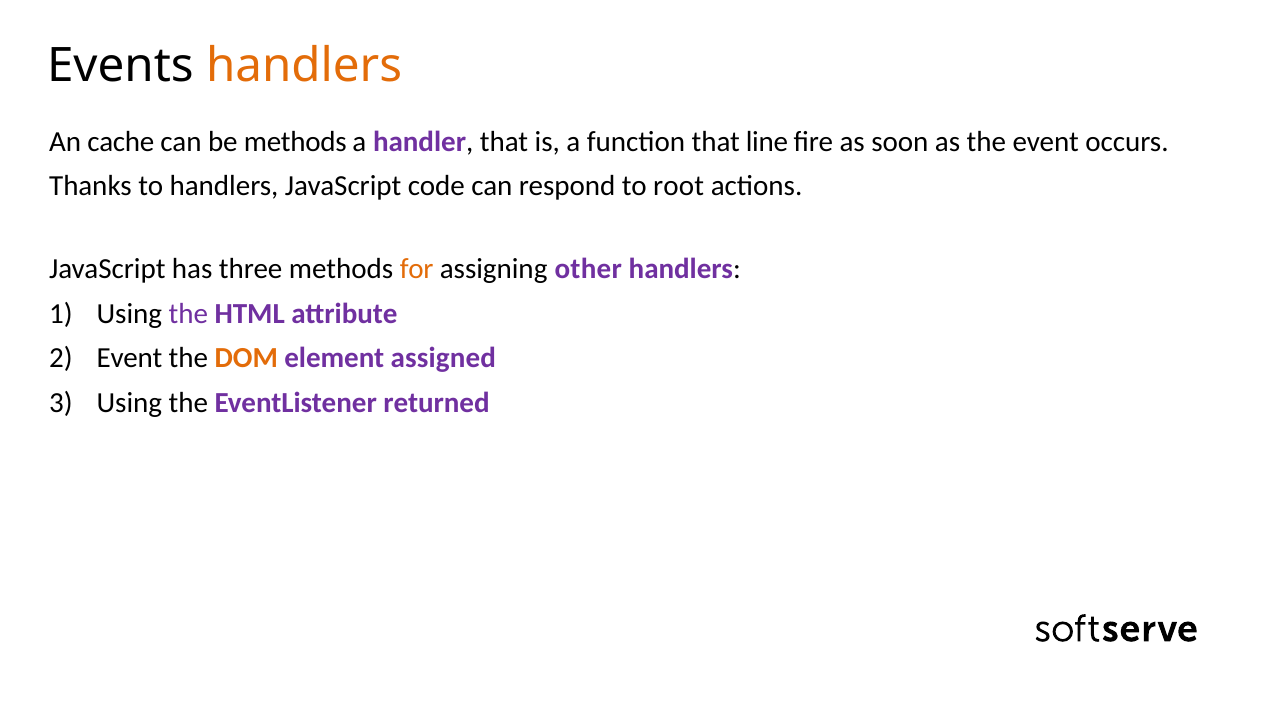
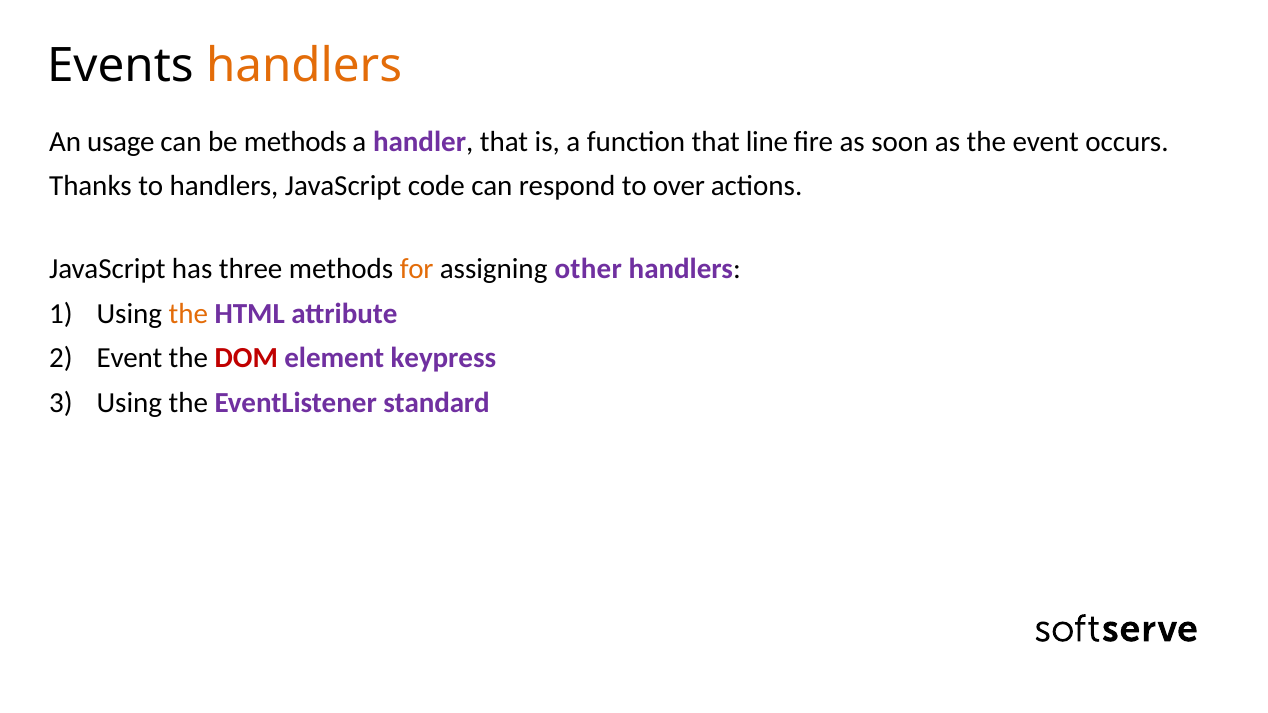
cache: cache -> usage (121, 142)
root: root -> over (679, 186)
the colour: purple -> orange (188, 314)
DOM colour: orange -> red (246, 358)
assigned: assigned -> keypress (443, 358)
returned: returned -> standard (437, 403)
